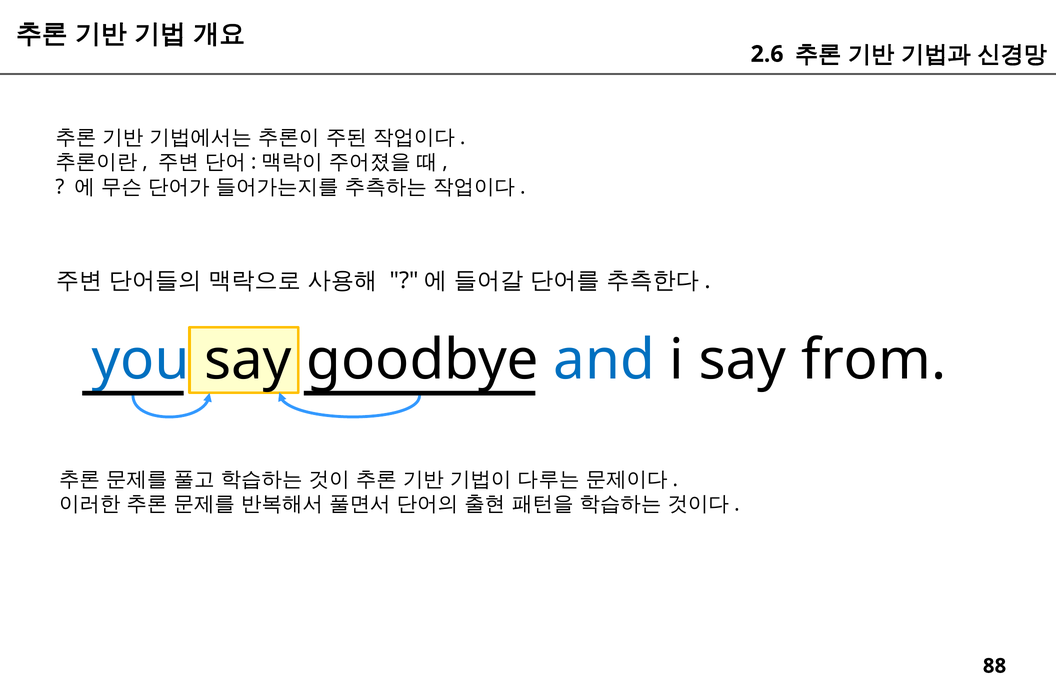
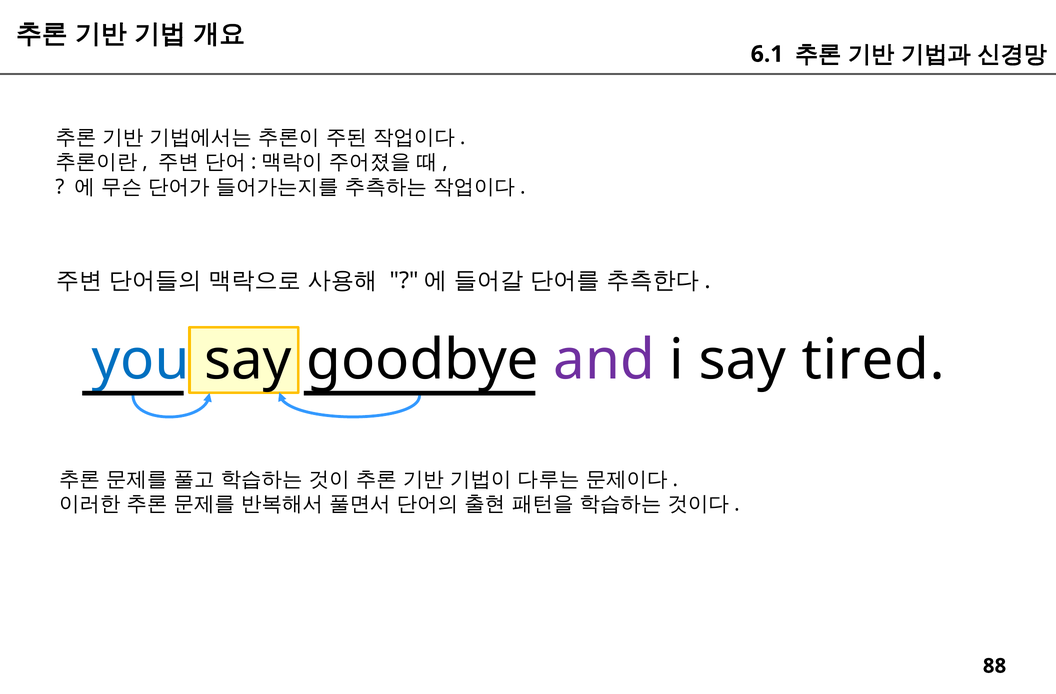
2.6: 2.6 -> 6.1 (767, 54)
and colour: blue -> purple (604, 360)
from: from -> tired (873, 360)
